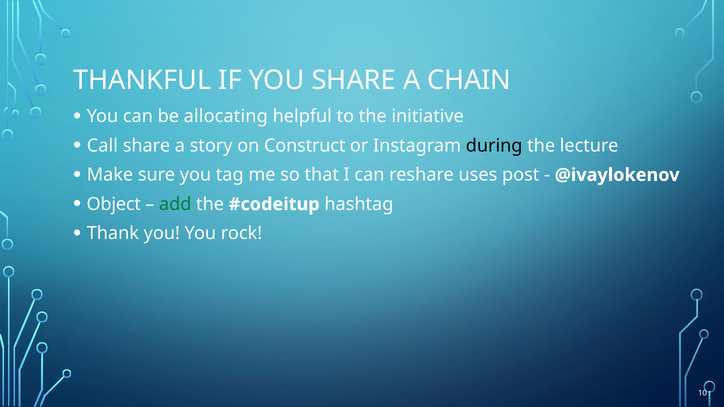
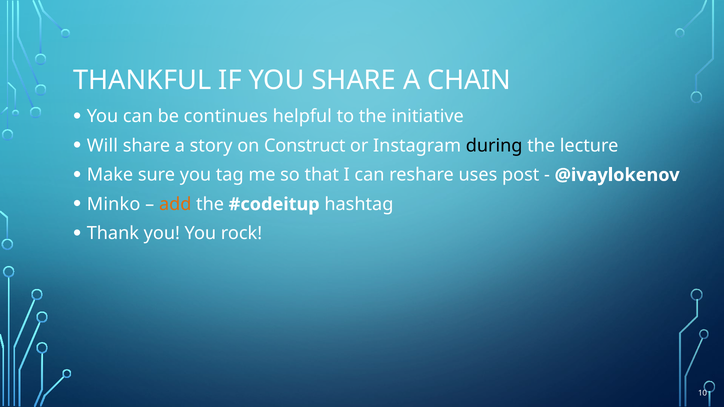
allocating: allocating -> continues (226, 117)
Call: Call -> Will (102, 146)
Object: Object -> Minko (114, 204)
add colour: green -> orange (175, 204)
